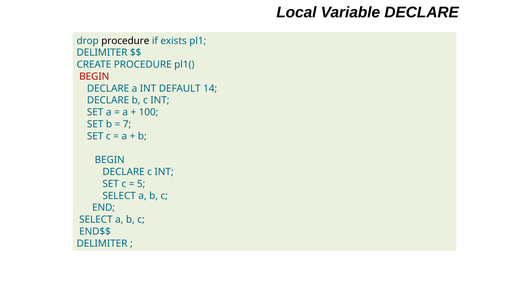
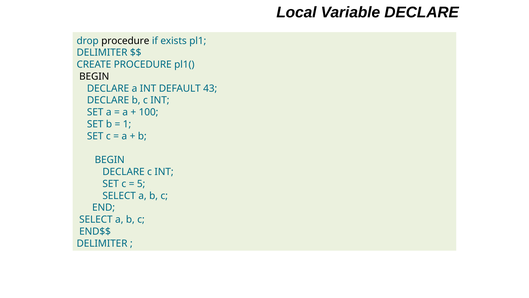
BEGIN colour: red -> black (94, 76)
14: 14 -> 43 (210, 88)
7: 7 -> 1 (127, 124)
